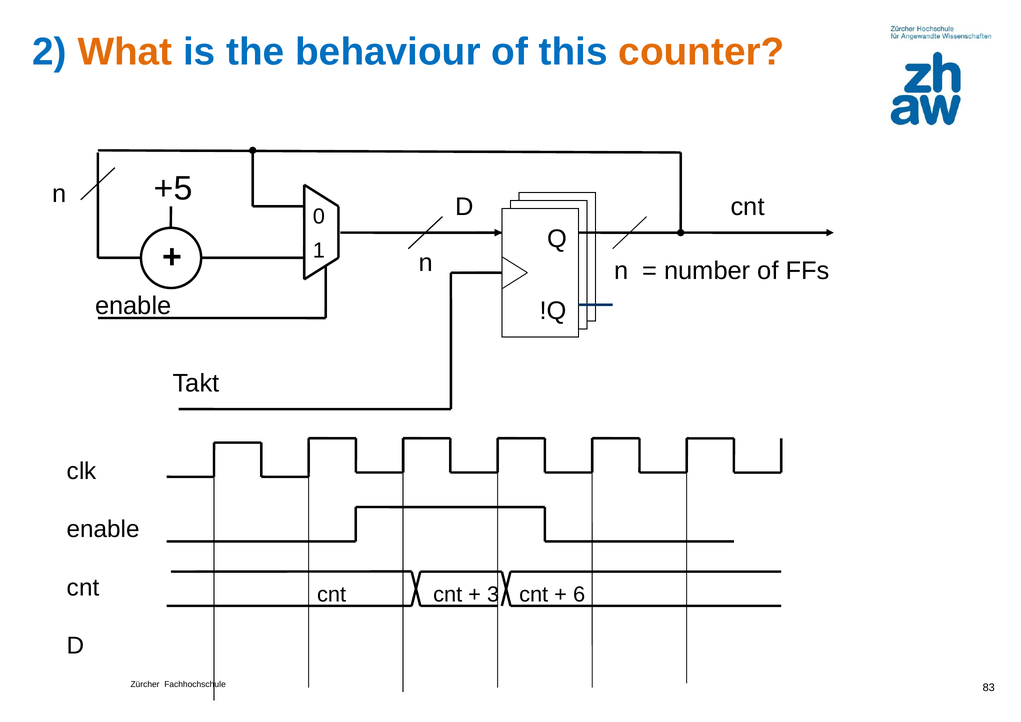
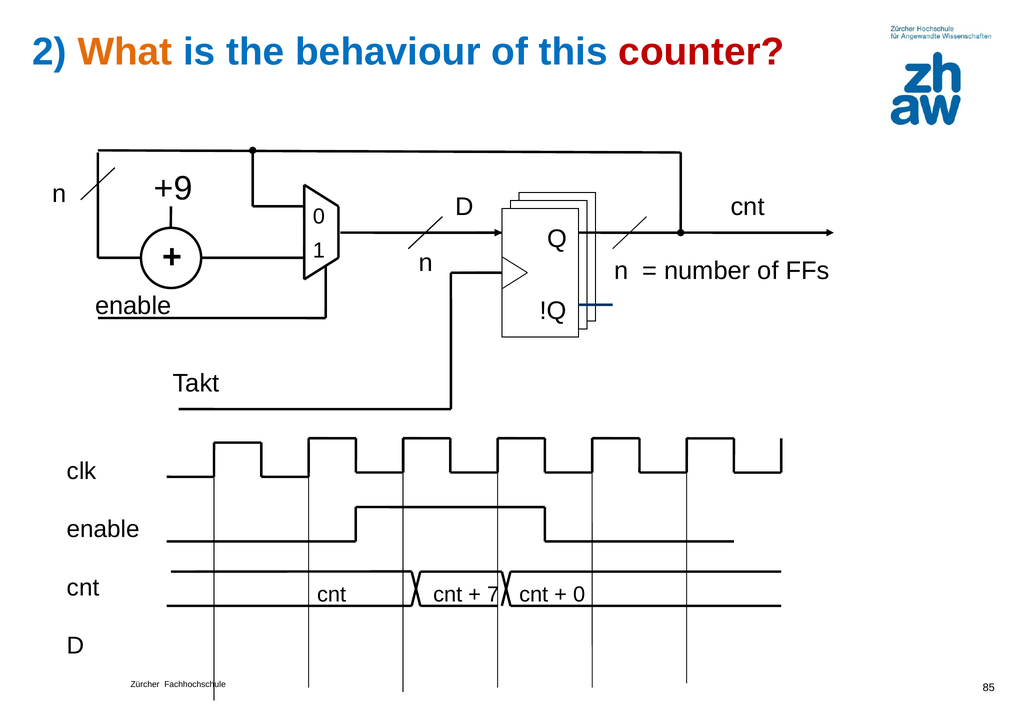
counter colour: orange -> red (701, 52)
+5: +5 -> +9 (173, 188)
3: 3 -> 7 (493, 594)
6: 6 -> 0 (579, 594)
83: 83 -> 85 (989, 688)
